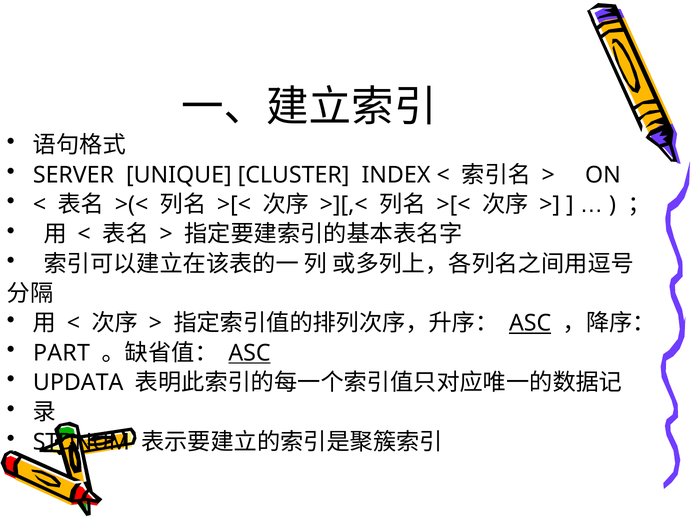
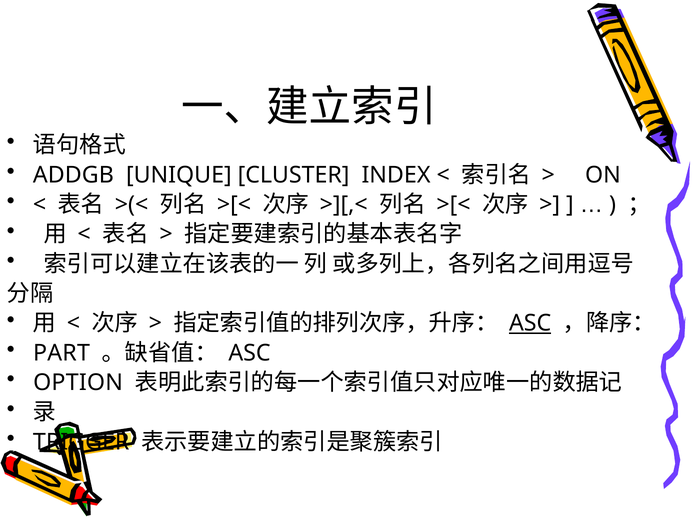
SERVER: SERVER -> ADDGB (73, 175)
ASC underline: present -> none (250, 353)
UPDATA: UPDATA -> OPTION (78, 383)
STDNUM: STDNUM -> TRIGGER (81, 442)
